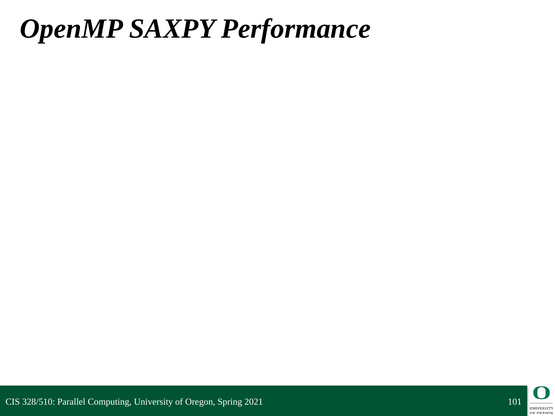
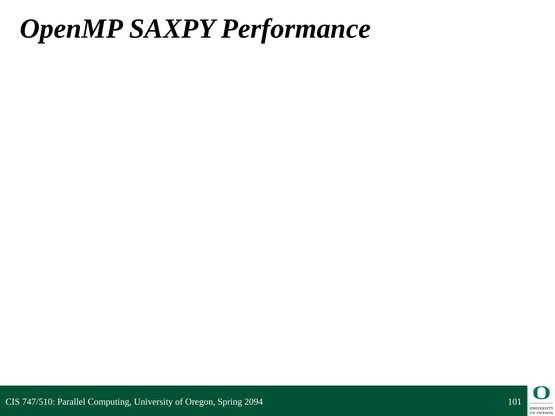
328/510: 328/510 -> 747/510 (39, 402)
2021: 2021 -> 2094 (254, 402)
